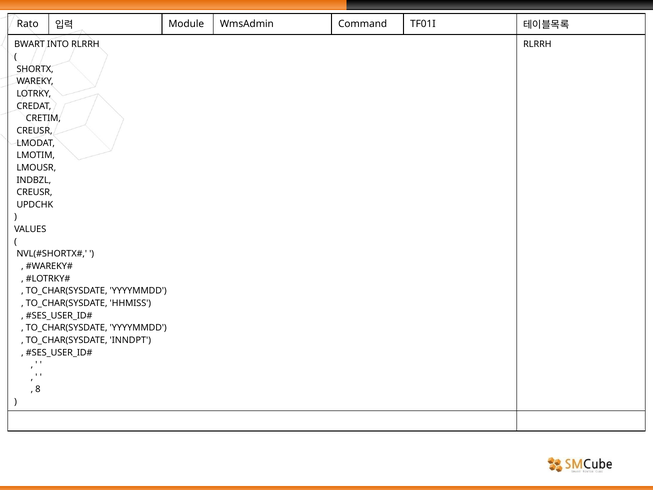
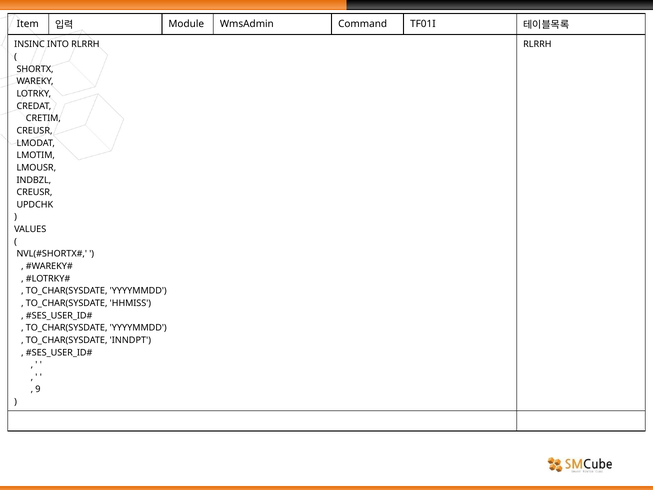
Rato: Rato -> Item (28, 24)
BWART: BWART -> INSINC (29, 44)
8: 8 -> 9 (38, 389)
